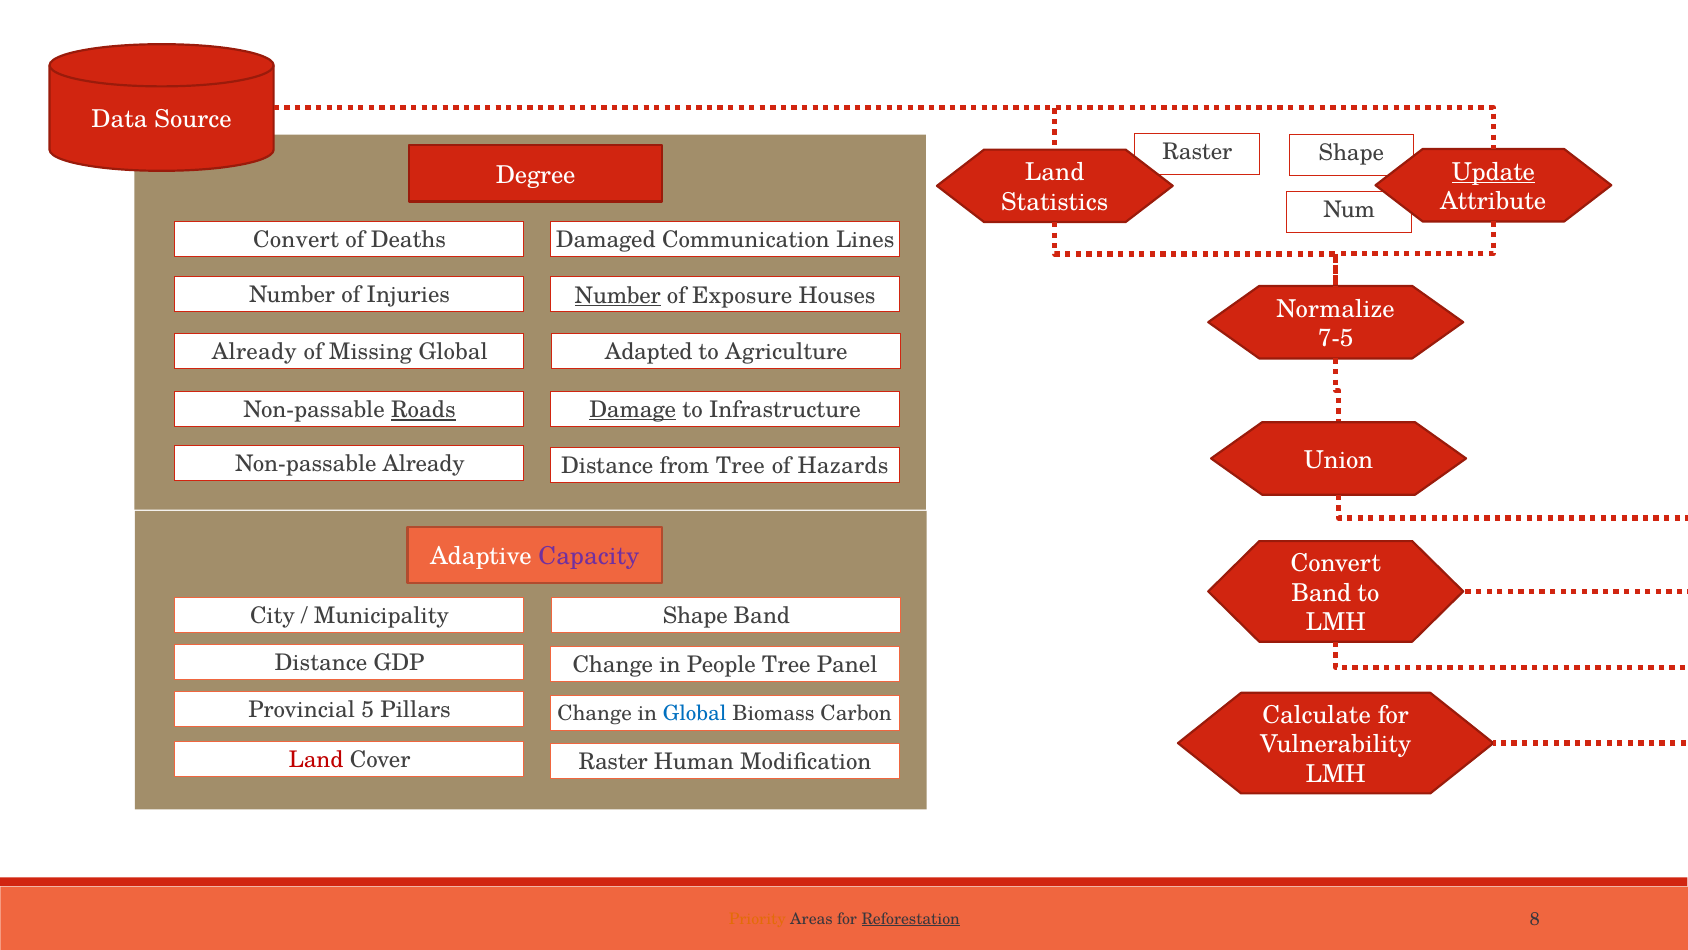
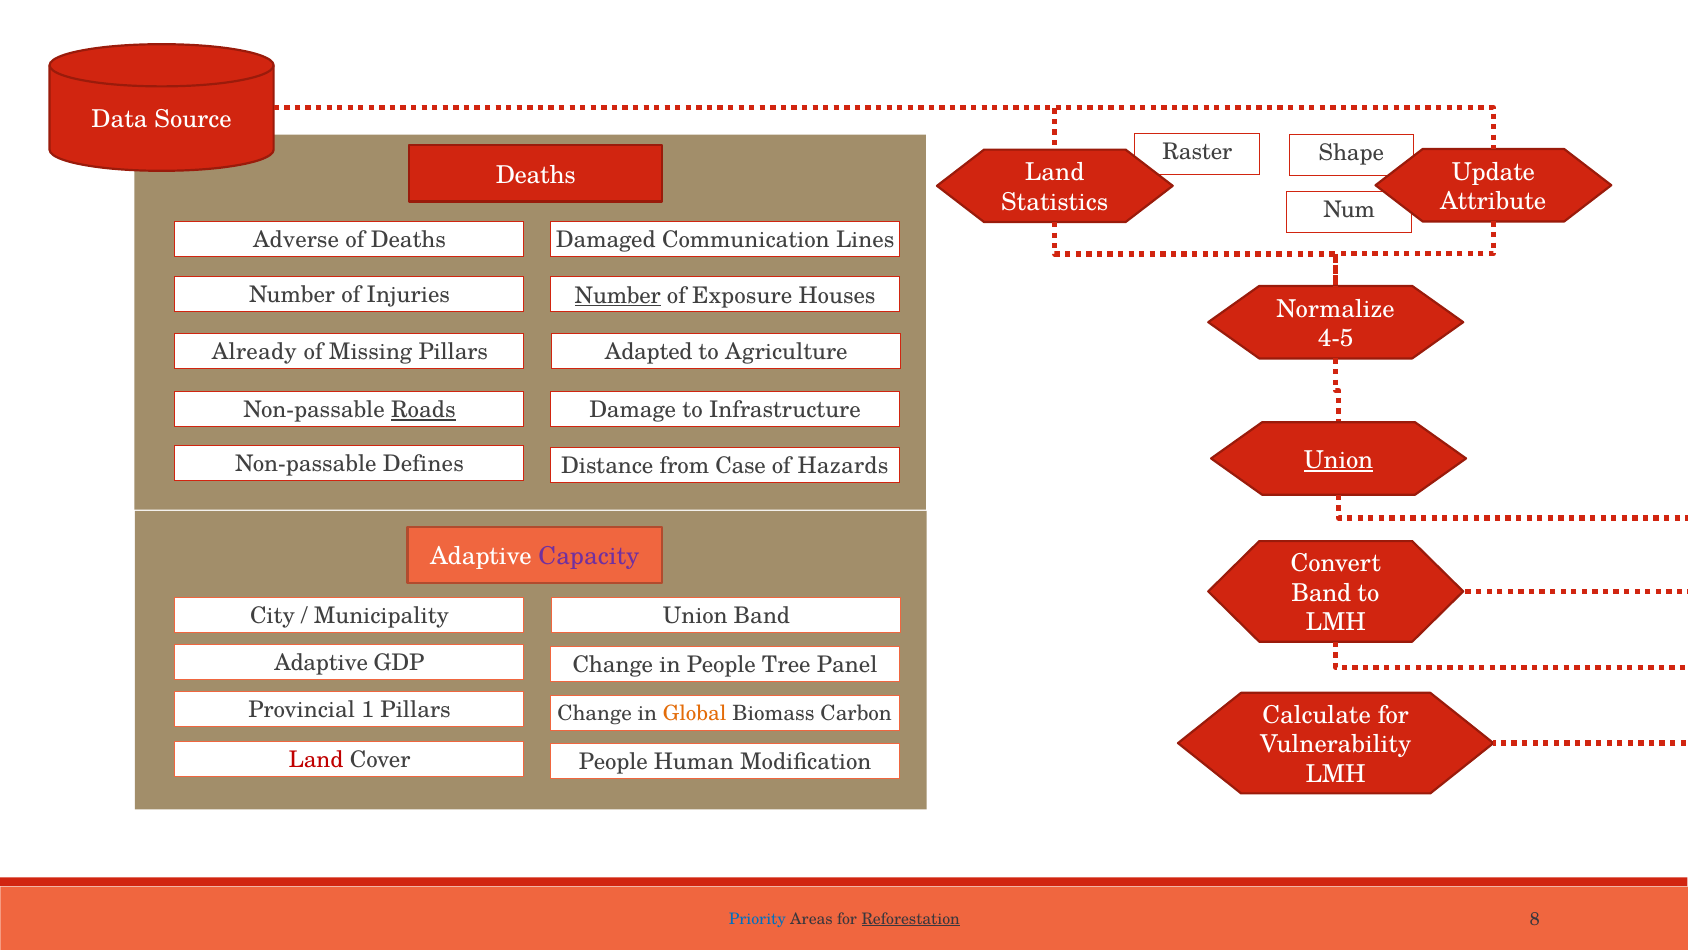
Update underline: present -> none (1493, 172)
Degree: Degree -> Deaths (536, 175)
Convert: Convert -> Adverse (296, 240)
7-5: 7-5 -> 4-5 (1336, 338)
Missing Global: Global -> Pillars (453, 352)
Damage underline: present -> none (633, 410)
Union underline: none -> present (1339, 460)
Non-passable Already: Already -> Defines (423, 464)
from Tree: Tree -> Case (741, 466)
Shape: Shape -> Union (695, 616)
Distance: Distance -> Adaptive (321, 663)
5: 5 -> 1 (368, 710)
Global colour: blue -> orange (695, 713)
Raster: Raster -> People (613, 762)
Priority colour: orange -> blue (757, 919)
